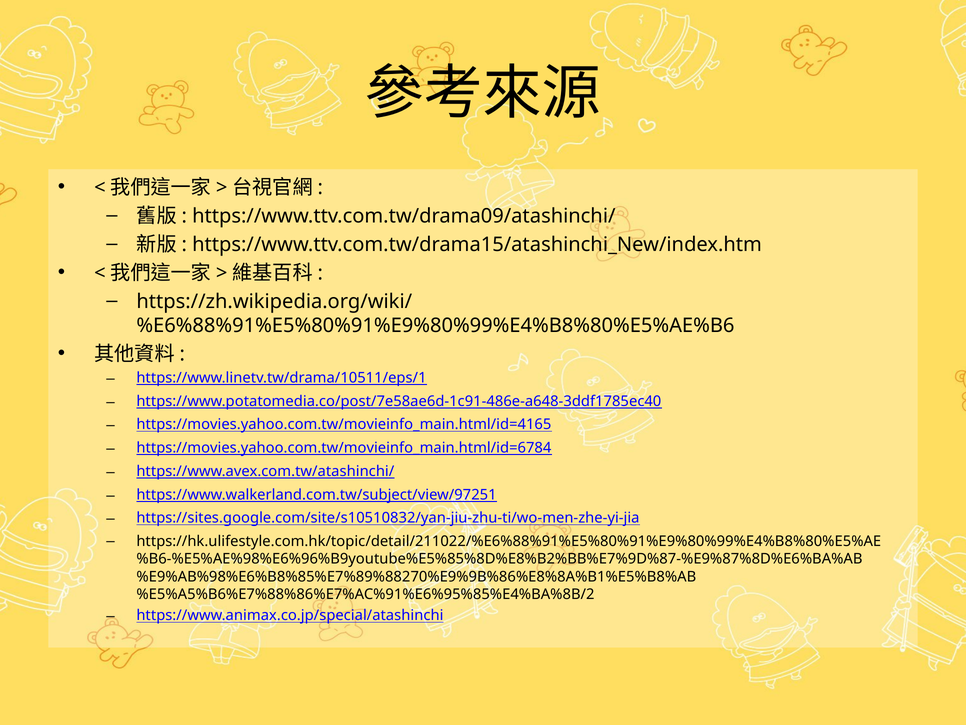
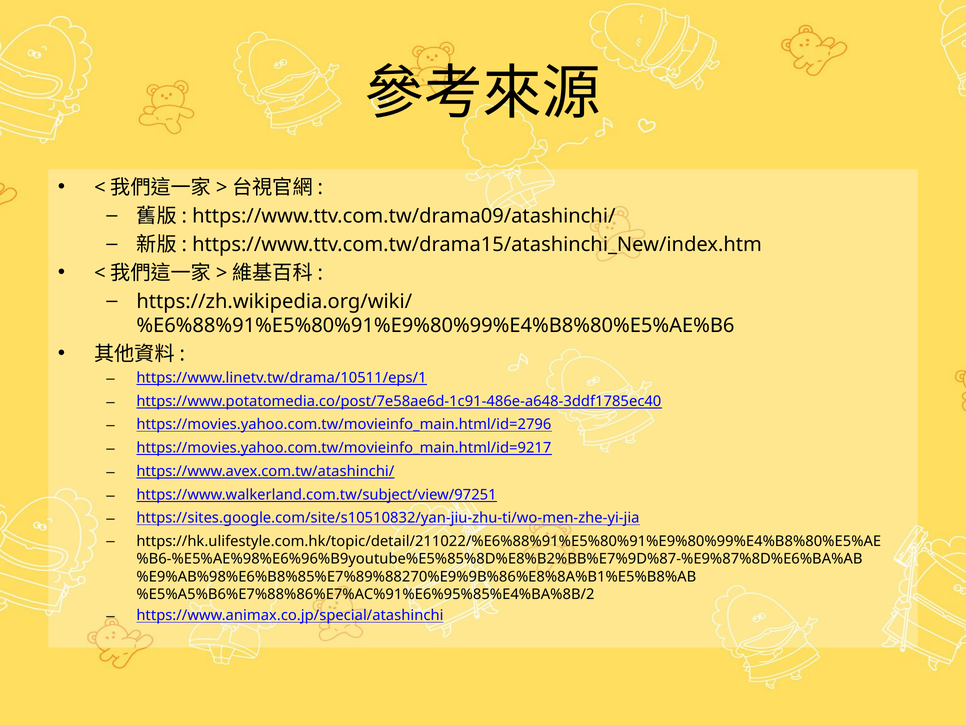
https://movies.yahoo.com.tw/movieinfo_main.html/id=4165: https://movies.yahoo.com.tw/movieinfo_main.html/id=4165 -> https://movies.yahoo.com.tw/movieinfo_main.html/id=2796 (344, 424)
https://movies.yahoo.com.tw/movieinfo_main.html/id=6784: https://movies.yahoo.com.tw/movieinfo_main.html/id=6784 -> https://movies.yahoo.com.tw/movieinfo_main.html/id=9217 (344, 448)
